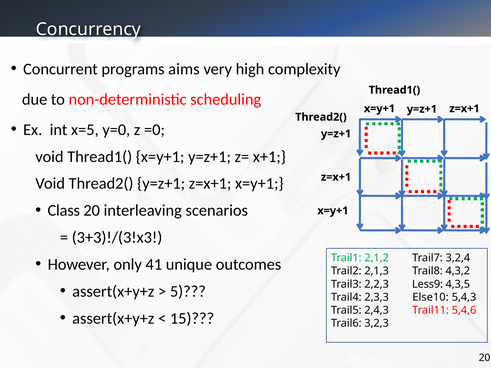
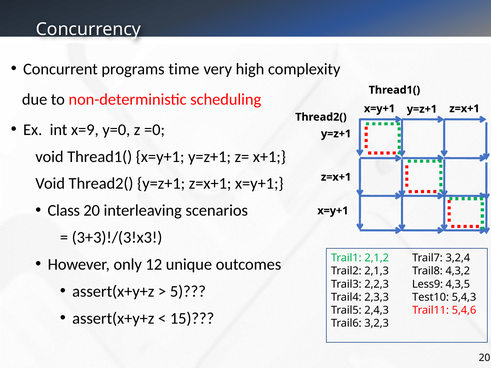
aims: aims -> time (184, 69)
x=5: x=5 -> x=9 (85, 130)
41: 41 -> 12 (154, 265)
Else10: Else10 -> Test10 (431, 297)
